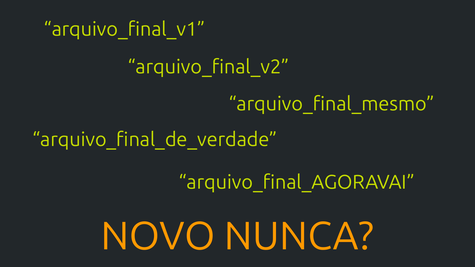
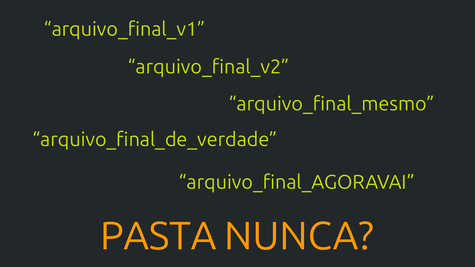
NOVO: NOVO -> PASTA (158, 237)
